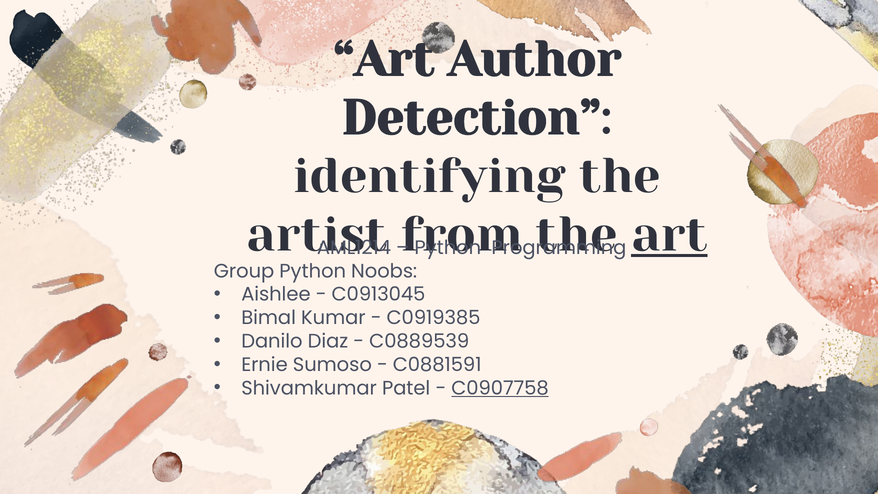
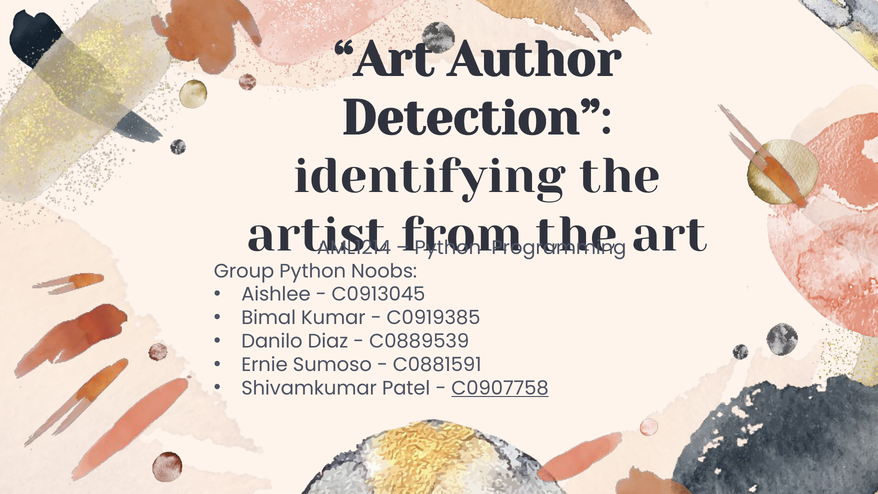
art underline: present -> none (669, 235)
